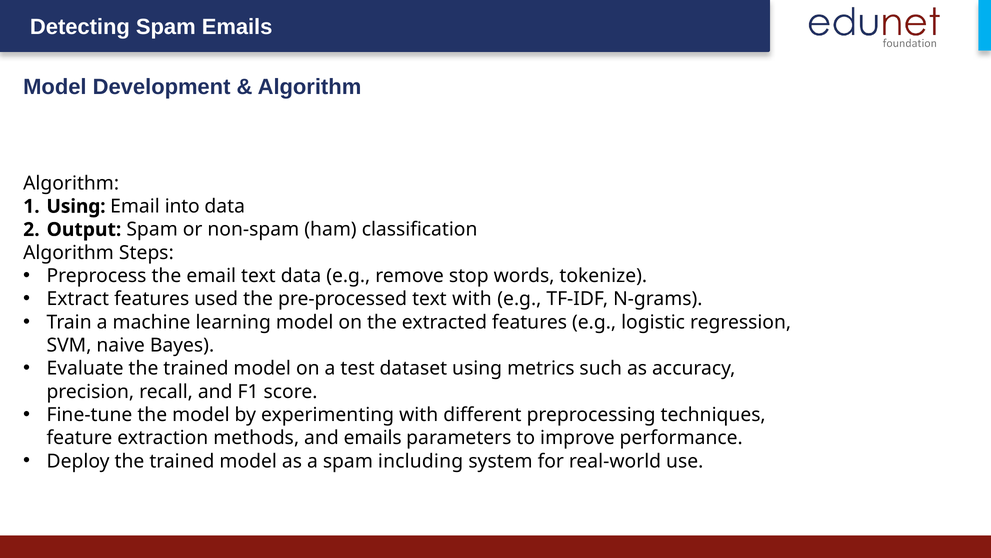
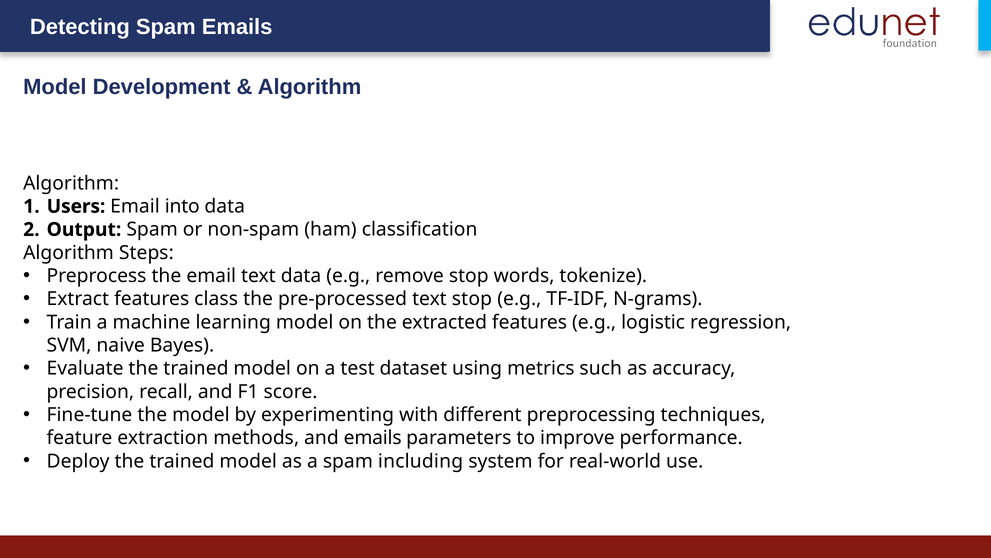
Using: Using -> Users (76, 206)
used: used -> class (216, 299)
text with: with -> stop (472, 299)
